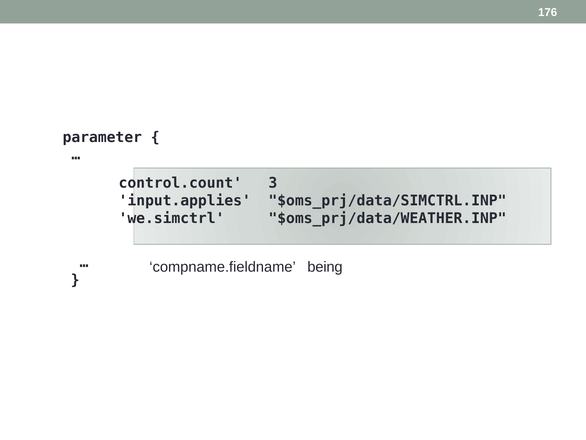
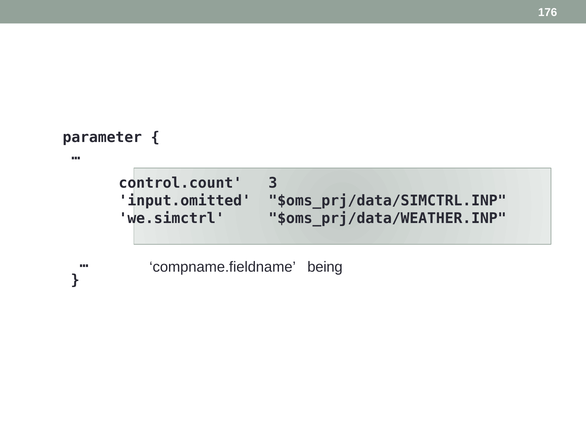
input.applies: input.applies -> input.omitted (185, 200)
